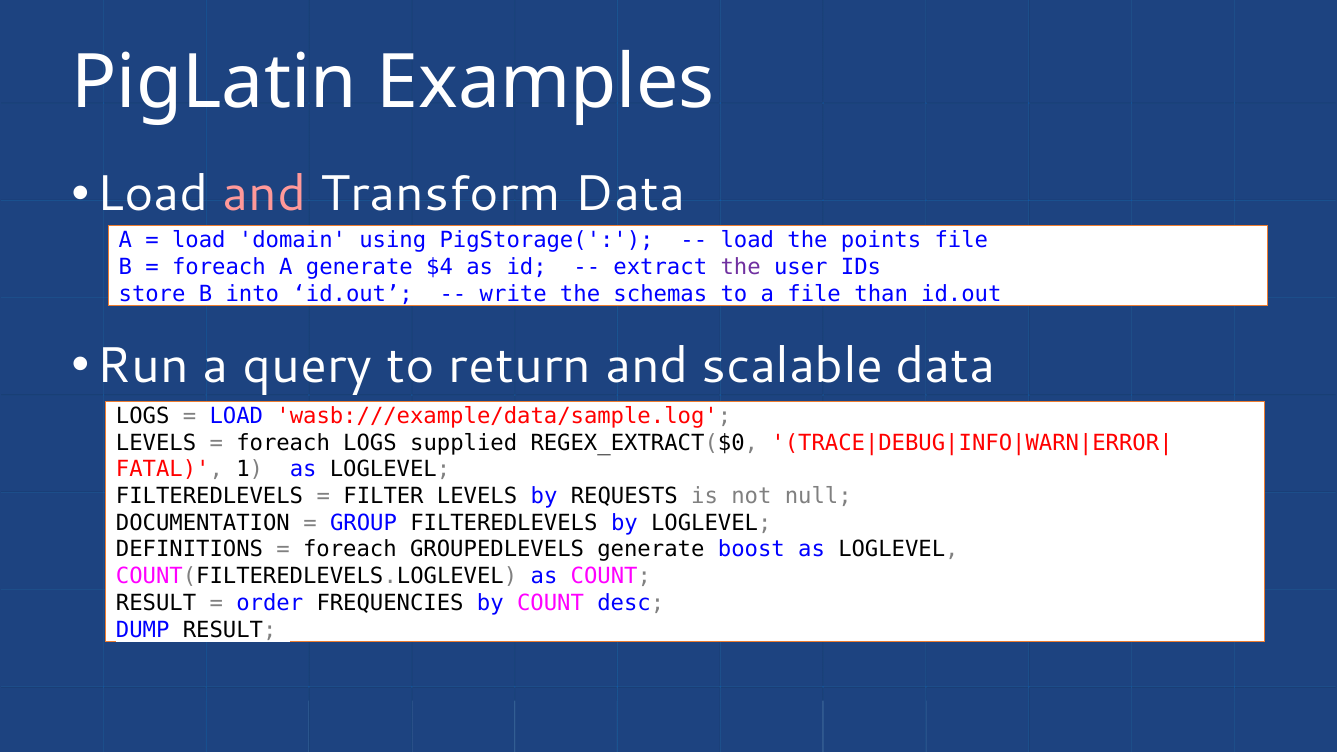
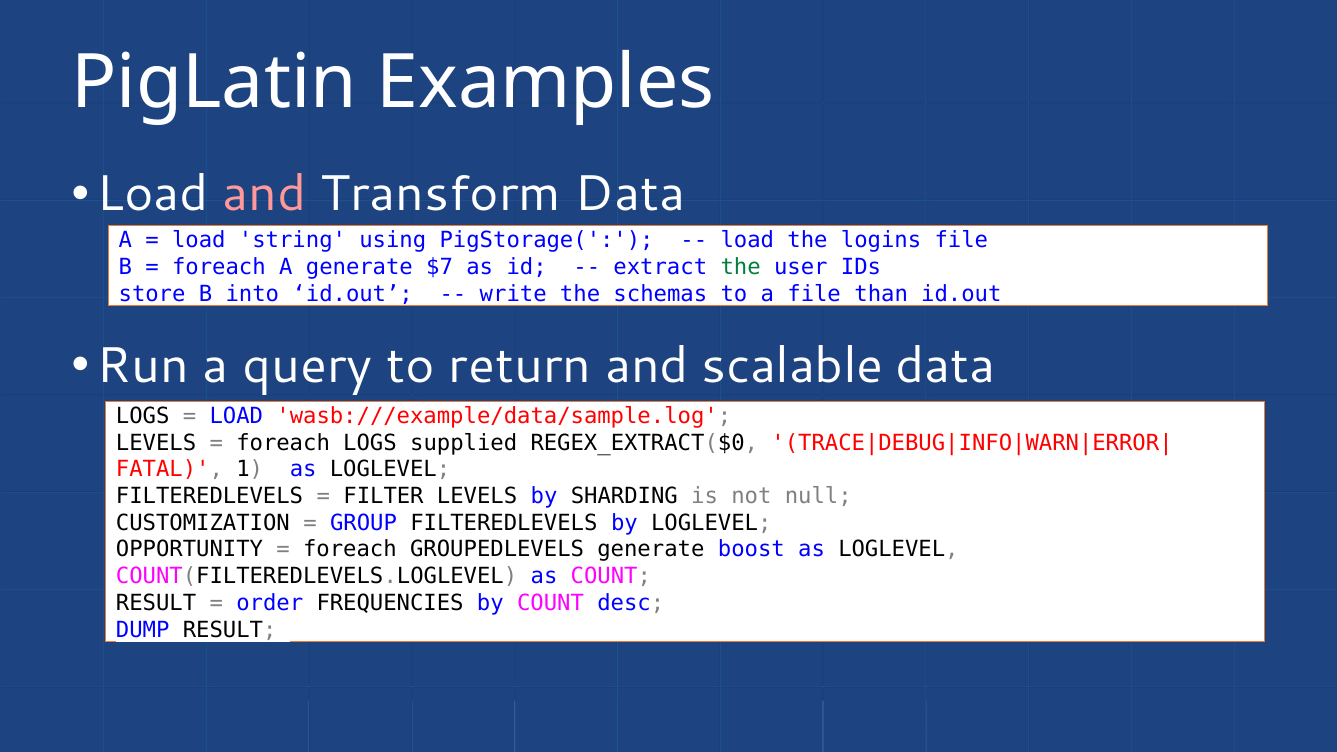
domain: domain -> string (292, 241)
points: points -> logins (881, 241)
$4: $4 -> $7 (440, 267)
the colour: purple -> green (741, 267)
REQUESTS: REQUESTS -> SHARDING (624, 496)
DOCUMENTATION: DOCUMENTATION -> CUSTOMIZATION (203, 523)
DEFINITIONS: DEFINITIONS -> OPPORTUNITY (190, 550)
